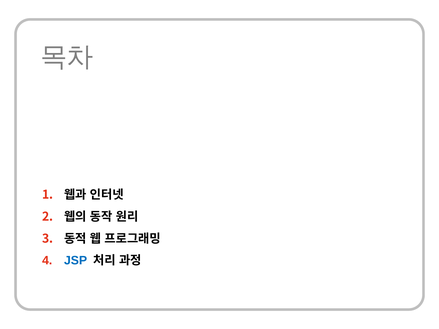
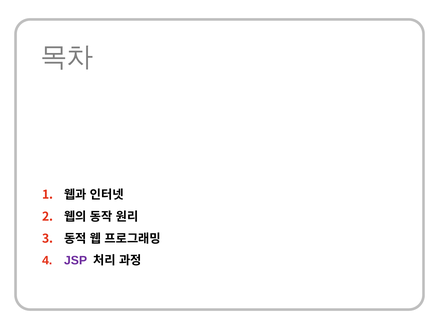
JSP colour: blue -> purple (76, 261)
